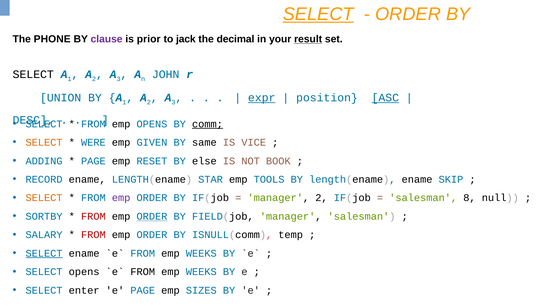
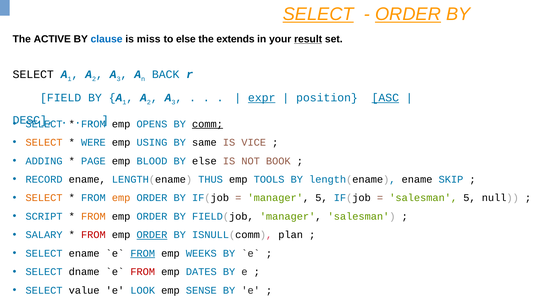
ORDER underline: none -> present (408, 14)
PHONE: PHONE -> ACTIVE (52, 39)
clause colour: purple -> blue (107, 39)
prior: prior -> miss (149, 39)
to jack: jack -> else (186, 39)
decimal: decimal -> extends (236, 39)
JOHN: JOHN -> BACK (166, 74)
UNION: UNION -> FIELD (61, 98)
GIVEN: GIVEN -> USING (152, 143)
RESET: RESET -> BLOOD (152, 161)
STAR: STAR -> THUS (211, 180)
emp colour: purple -> orange (121, 198)
manager 2: 2 -> 5 (321, 198)
salesman 8: 8 -> 5 (469, 198)
SORTBY: SORTBY -> SCRIPT (44, 217)
FROM colour: red -> orange (93, 217)
ORDER underline: present -> none (152, 217)
ORDER underline: none -> present (152, 235)
temp: temp -> plan (291, 235)
SELECT underline: present -> none (44, 254)
FROM underline: none -> present (143, 254)
SELECT opens: opens -> dname (84, 272)
FROM colour: black -> red (143, 272)
WEEKS: WEEKS -> DATES (201, 272)
enter: enter -> value (84, 291)
e PAGE: PAGE -> LOOK (143, 291)
SIZES: SIZES -> SENSE (201, 291)
